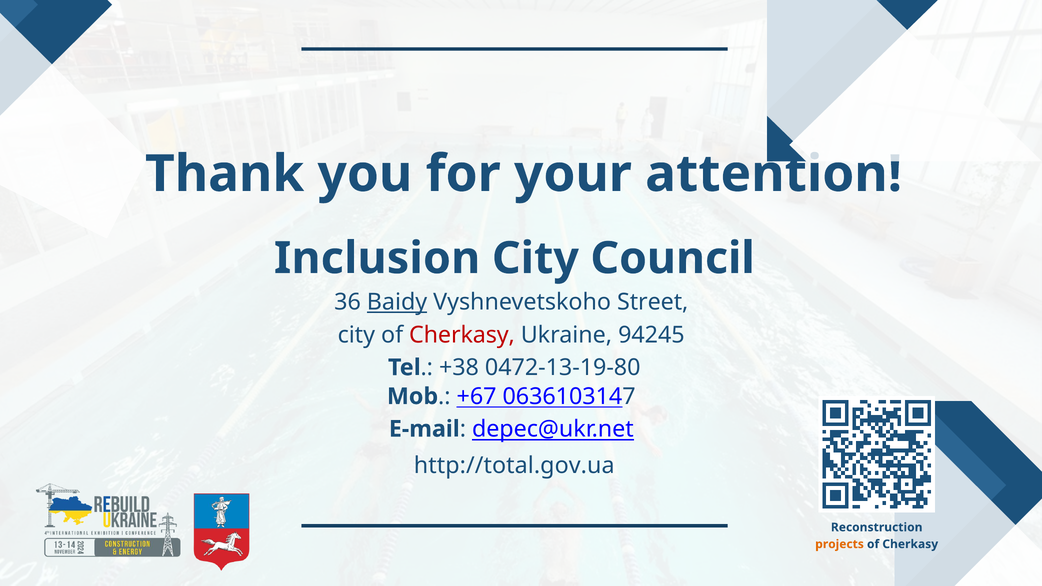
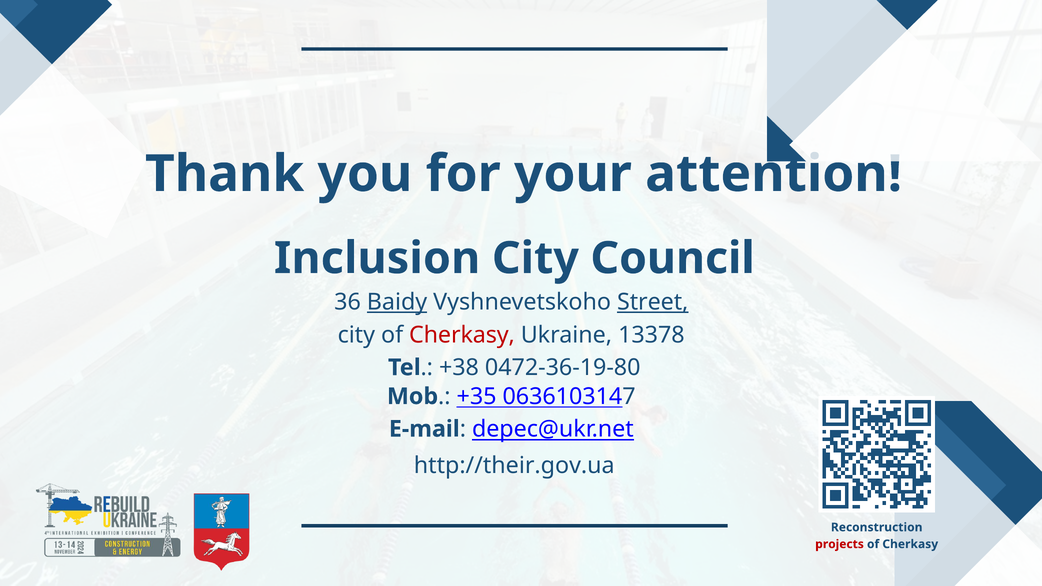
Street underline: none -> present (653, 302)
94245: 94245 -> 13378 (651, 335)
0472-13-19-80: 0472-13-19-80 -> 0472-36-19-80 (563, 368)
+67: +67 -> +35 (477, 396)
http://total.gov.ua: http://total.gov.ua -> http://their.gov.ua (514, 465)
projects colour: orange -> red (840, 544)
